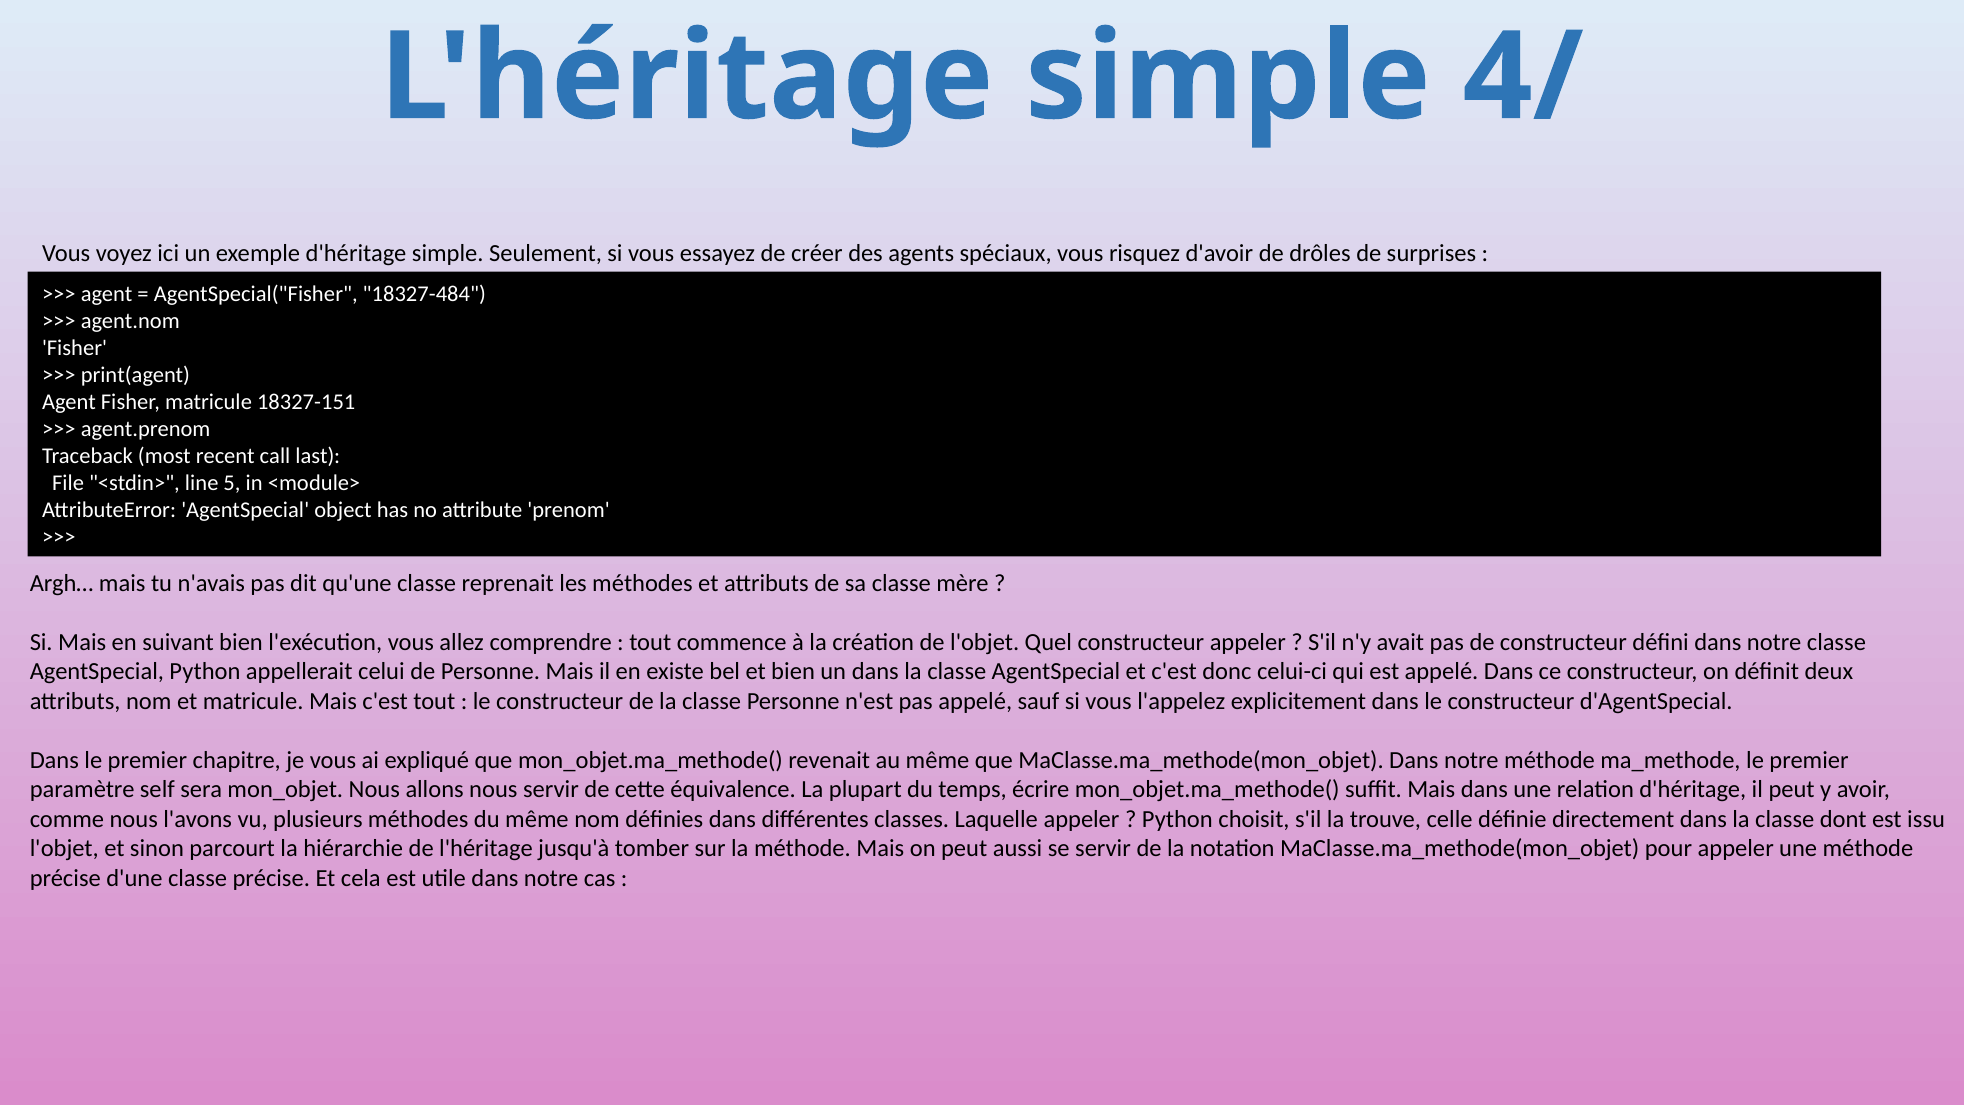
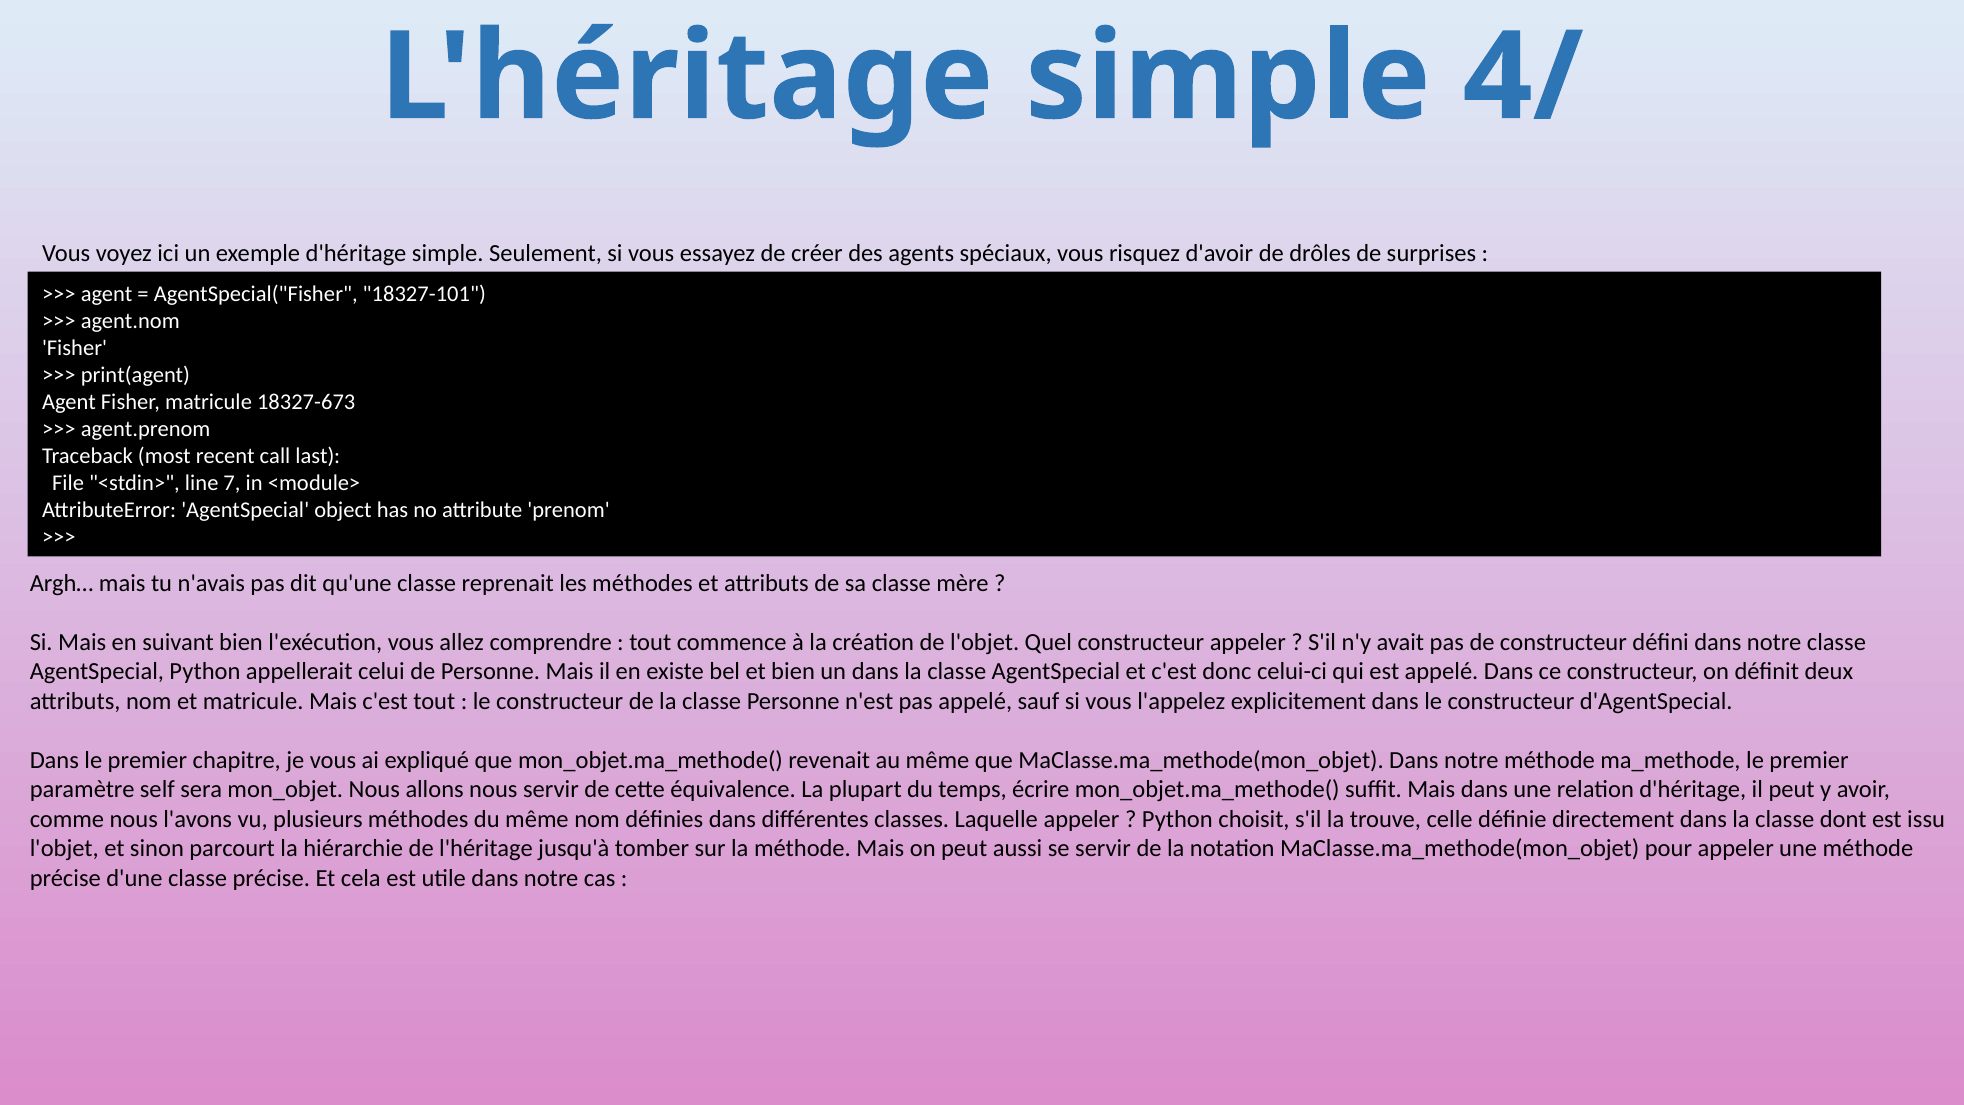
18327-484: 18327-484 -> 18327-101 (424, 294)
18327-151: 18327-151 -> 18327-673 (306, 402)
5: 5 -> 7 (232, 483)
